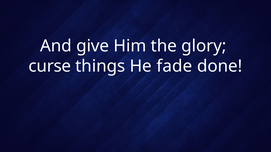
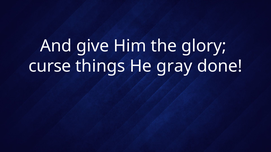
fade: fade -> gray (174, 66)
